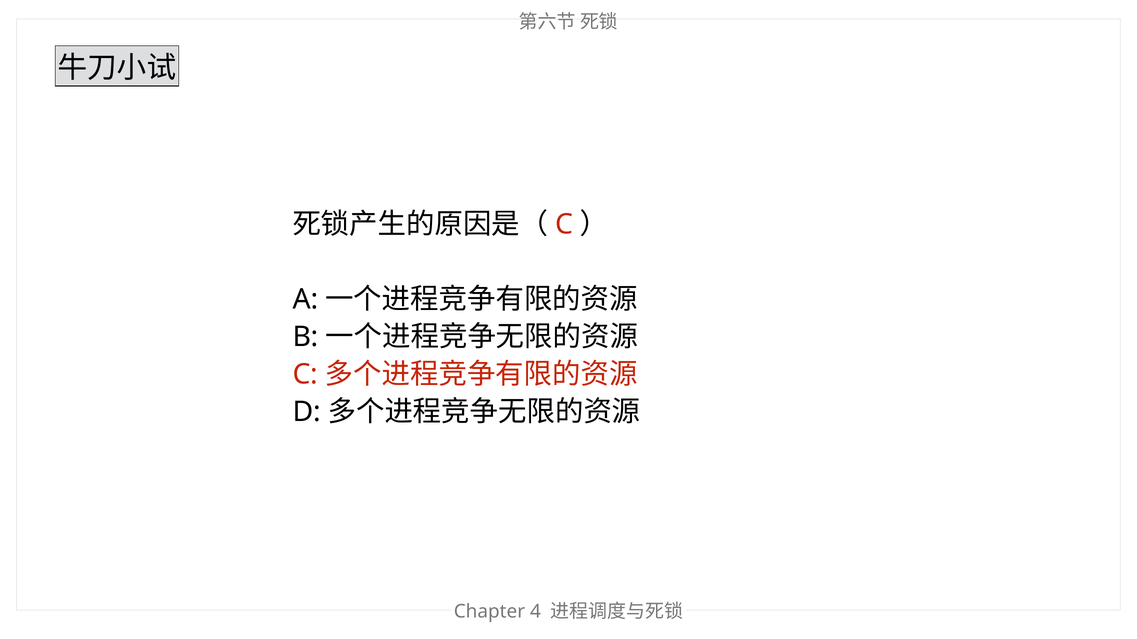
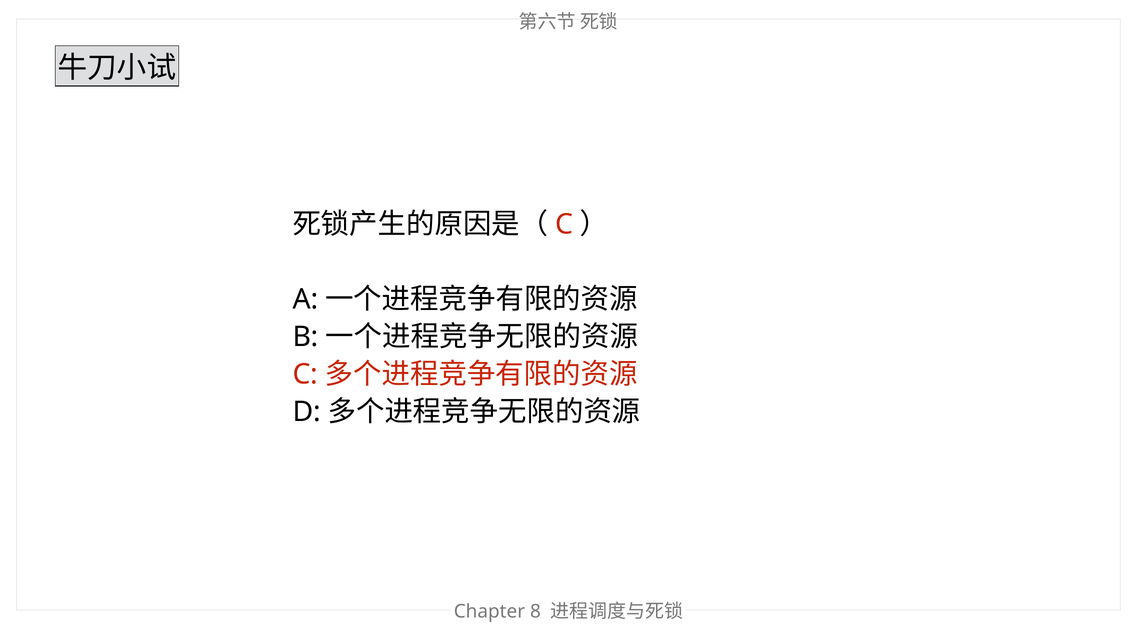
4: 4 -> 8 (535, 612)
